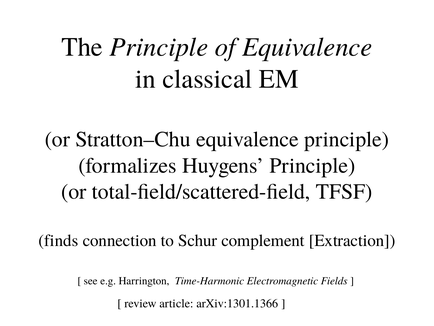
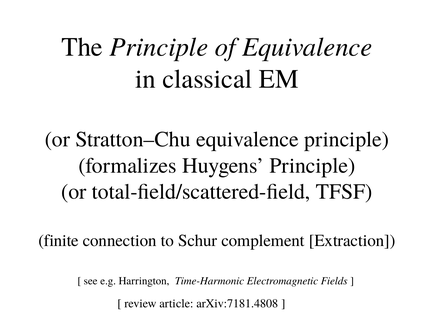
finds: finds -> finite (59, 240)
arXiv:1301.1366: arXiv:1301.1366 -> arXiv:7181.4808 (237, 303)
